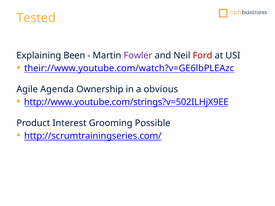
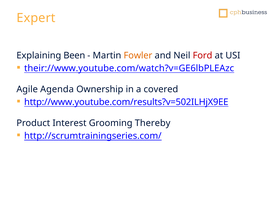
Tested: Tested -> Expert (36, 18)
Fowler colour: purple -> orange (138, 56)
obvious: obvious -> covered (161, 89)
http://www.youtube.com/strings?v=502ILHjX9EE: http://www.youtube.com/strings?v=502ILHjX9EE -> http://www.youtube.com/results?v=502ILHjX9EE (126, 102)
Possible: Possible -> Thereby (153, 123)
